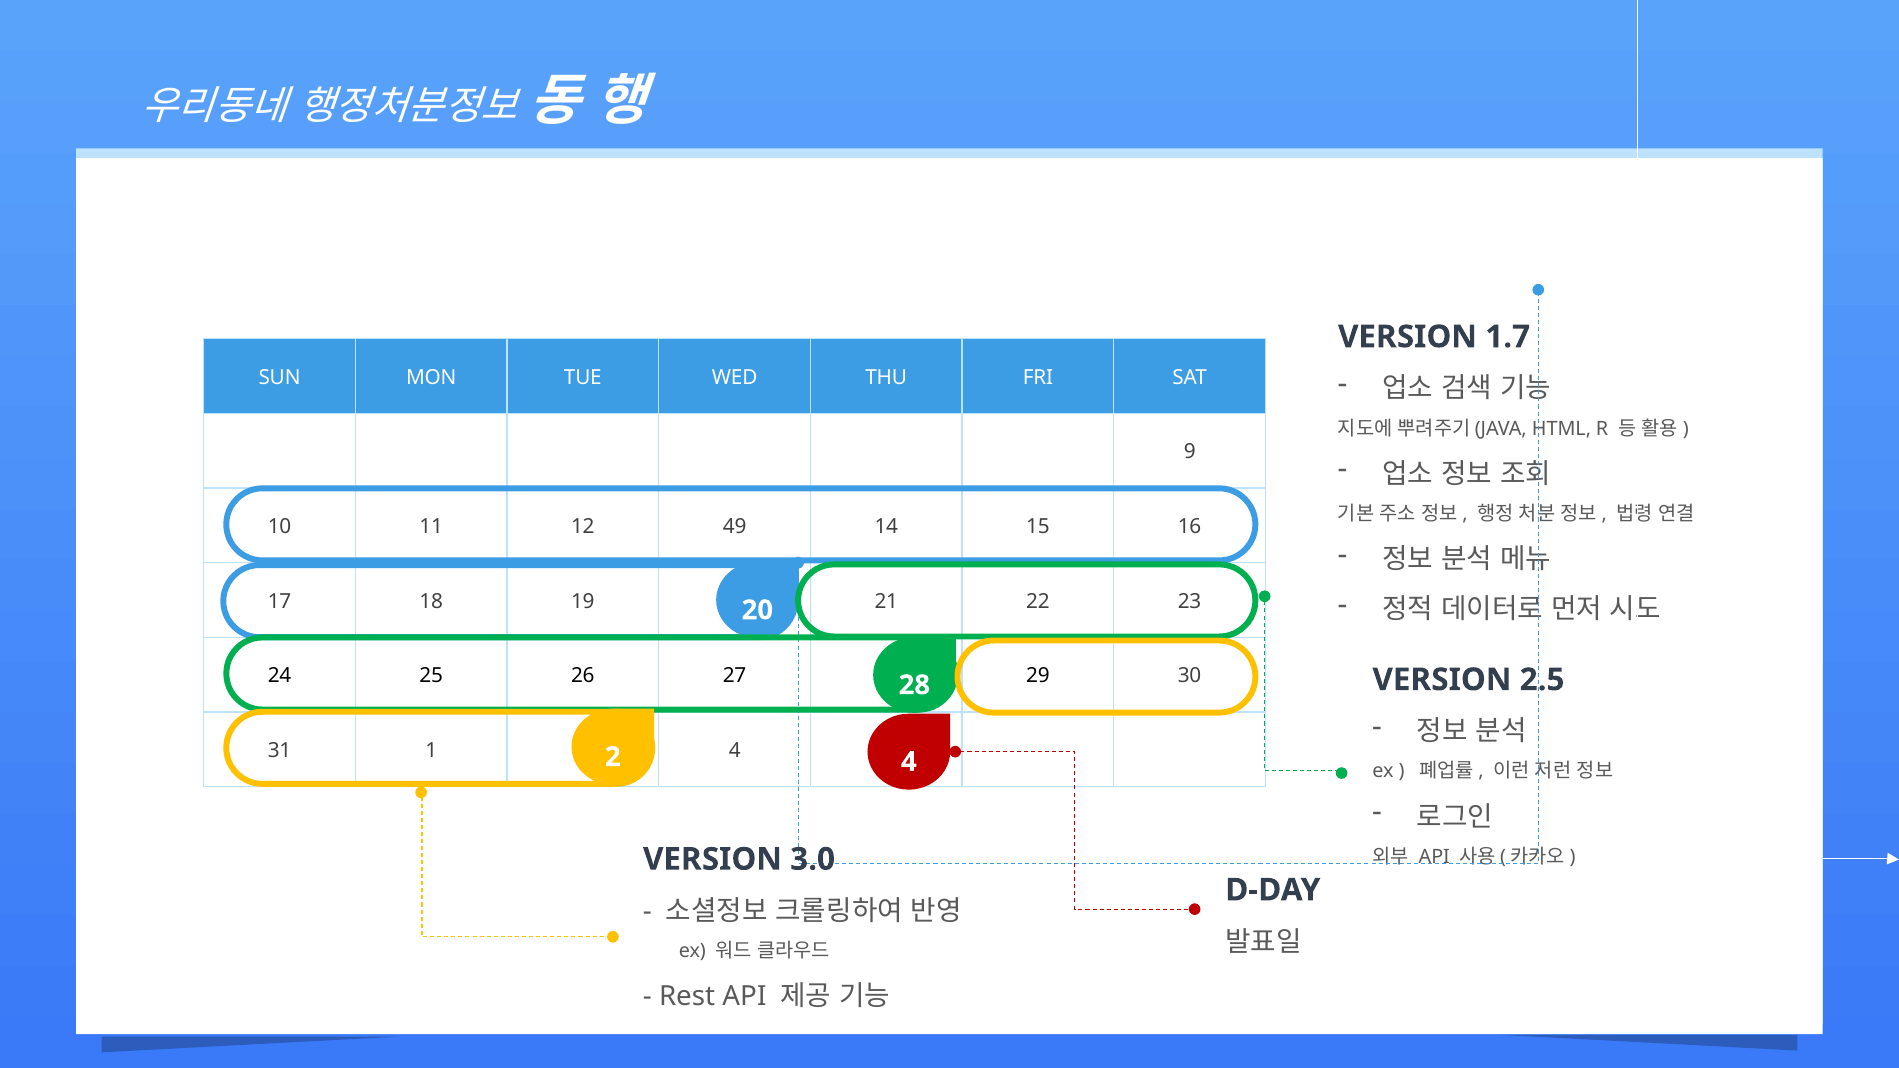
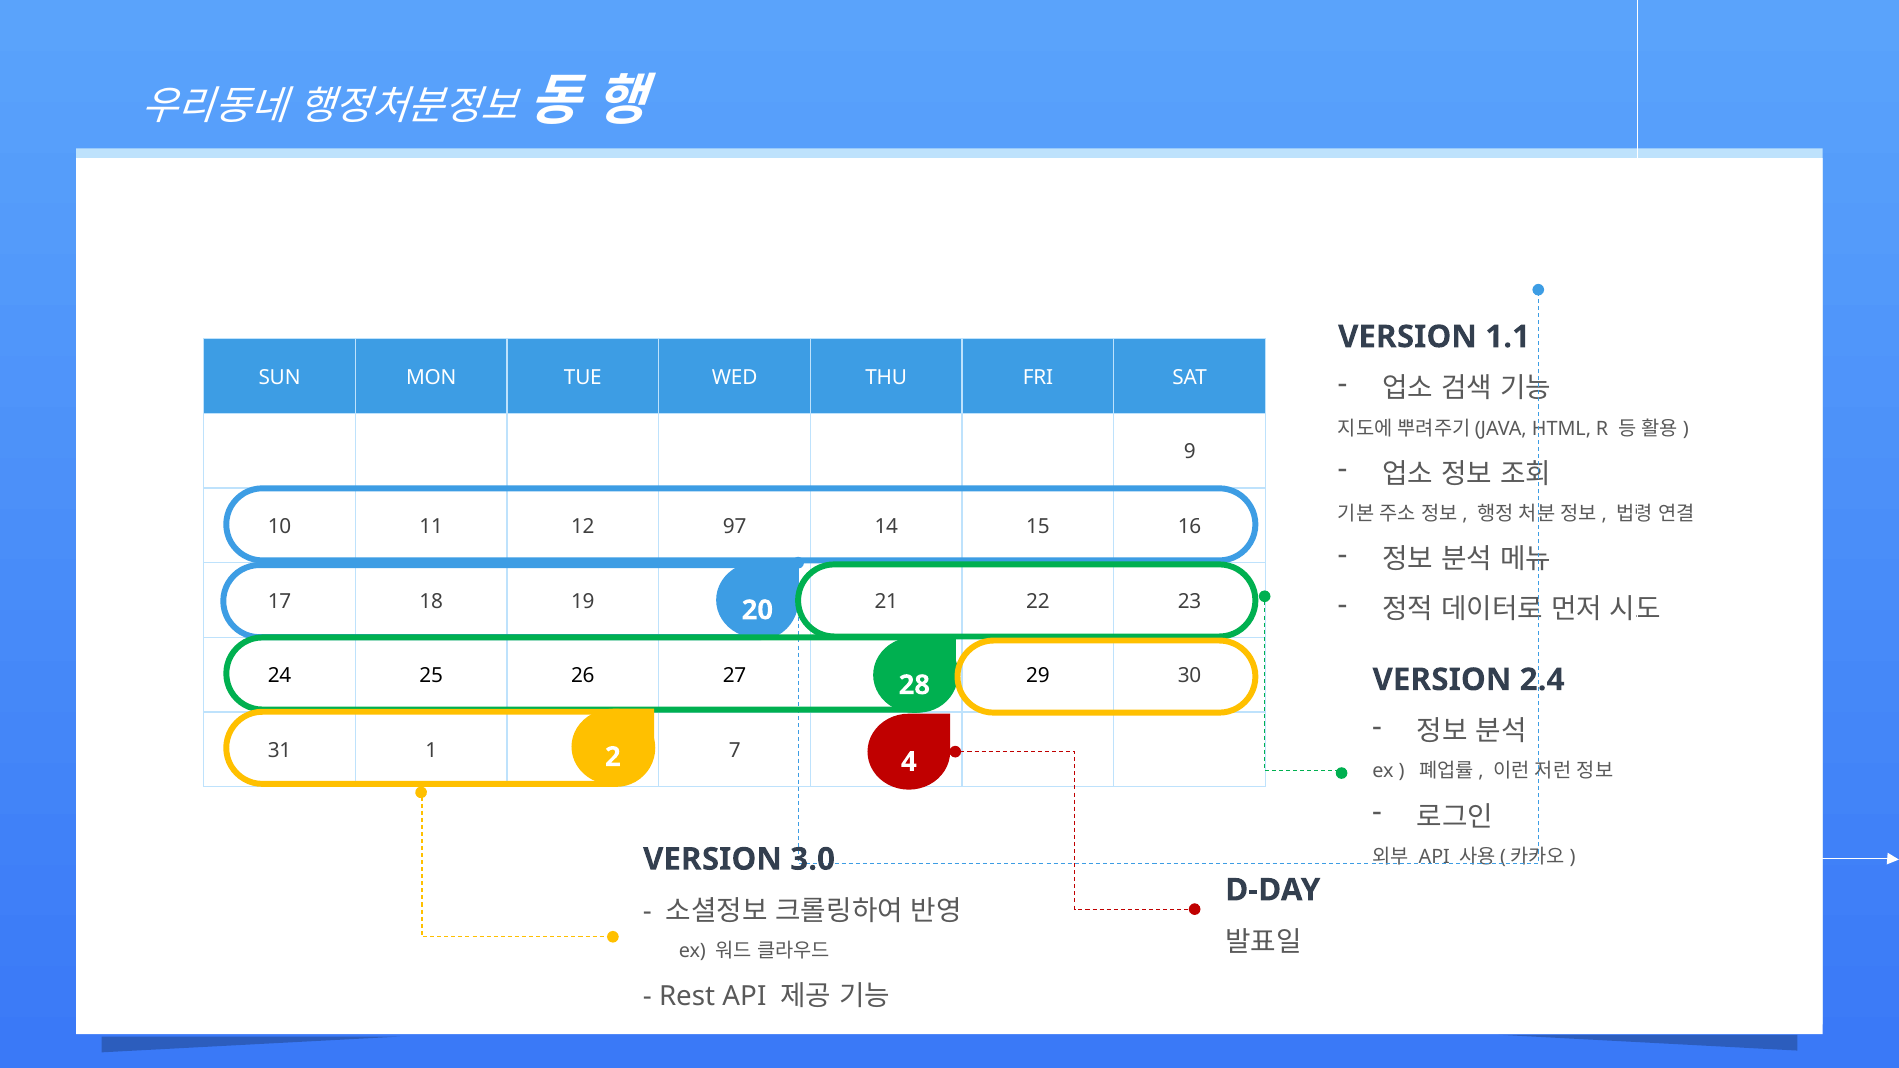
1.7: 1.7 -> 1.1 (1508, 337)
49: 49 -> 97 (735, 527)
2.5: 2.5 -> 2.4 (1542, 680)
4: 4 -> 7 (735, 751)
